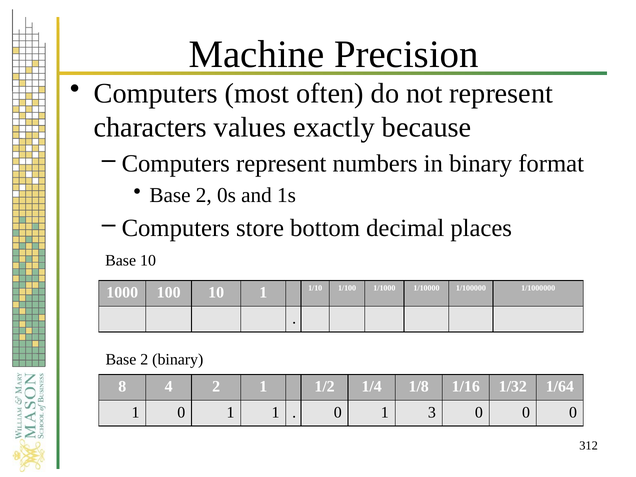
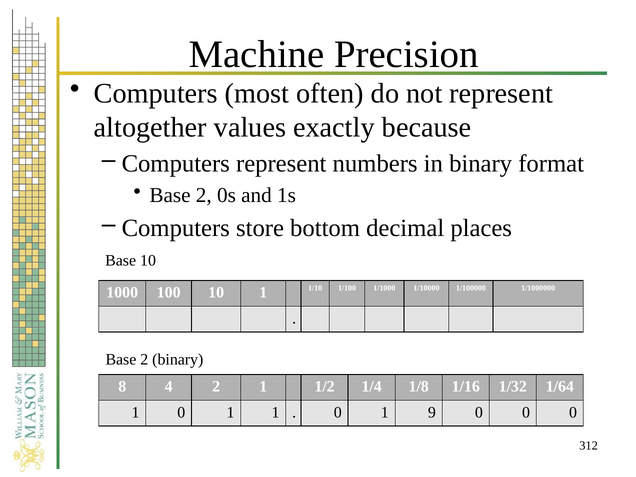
characters: characters -> altogether (150, 127)
3: 3 -> 9 (432, 412)
